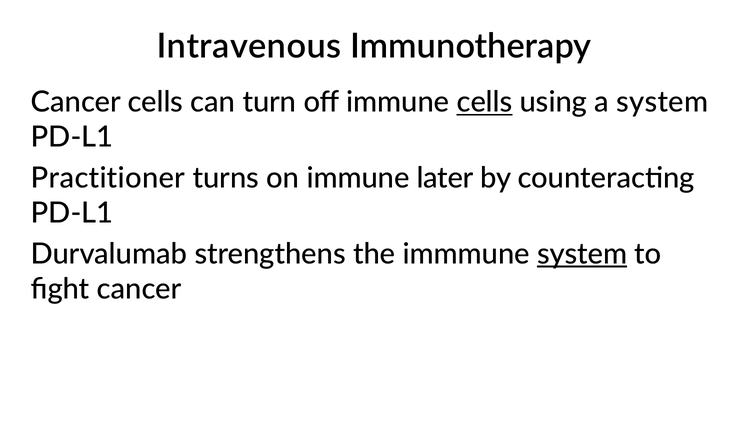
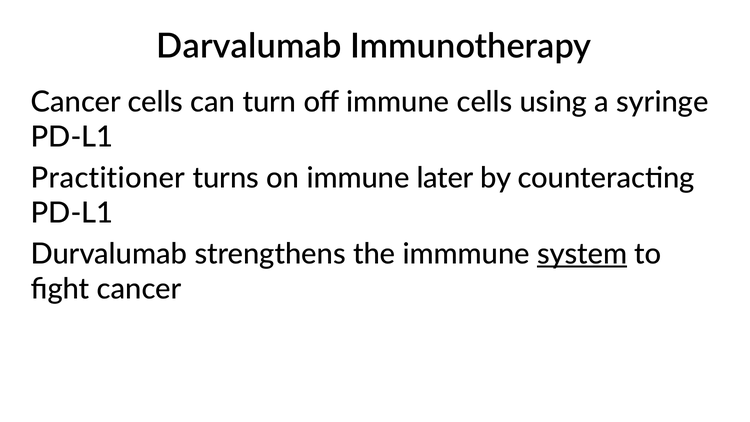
Intravenous: Intravenous -> Darvalumab (249, 46)
cells underline: present -> none (484, 102)
a system: system -> syringe (662, 102)
